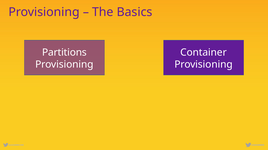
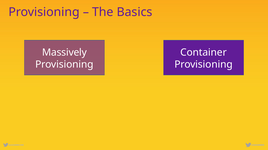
Partitions: Partitions -> Massively (64, 53)
